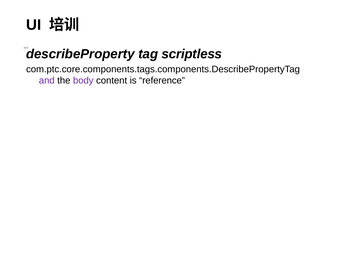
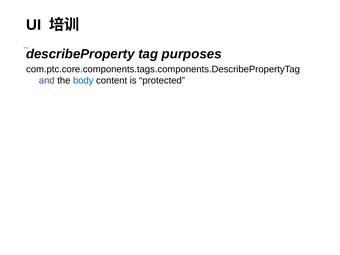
scriptless: scriptless -> purposes (192, 54)
body colour: purple -> blue (83, 81)
reference: reference -> protected (162, 81)
